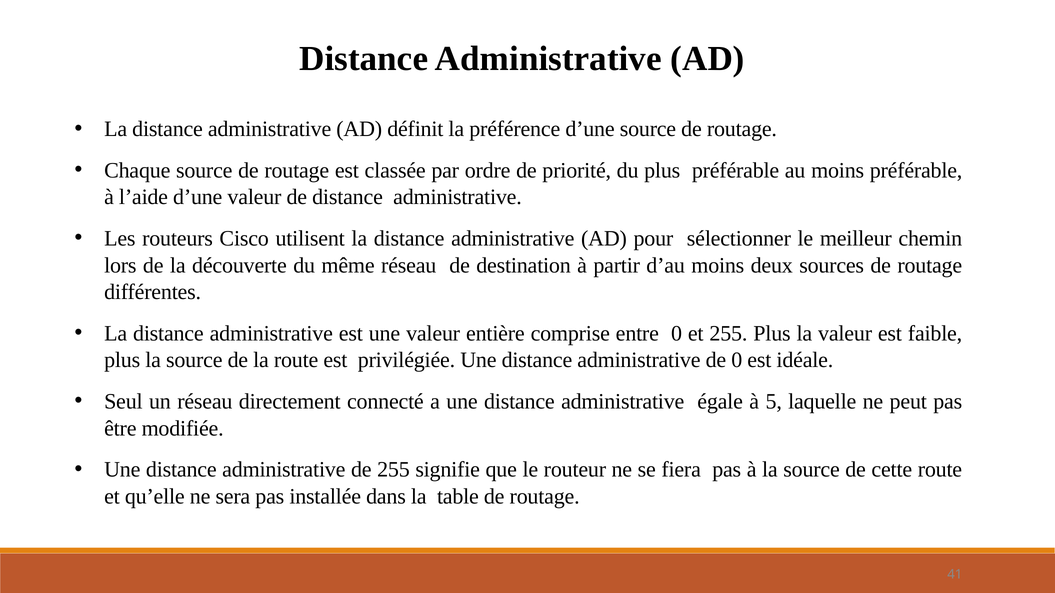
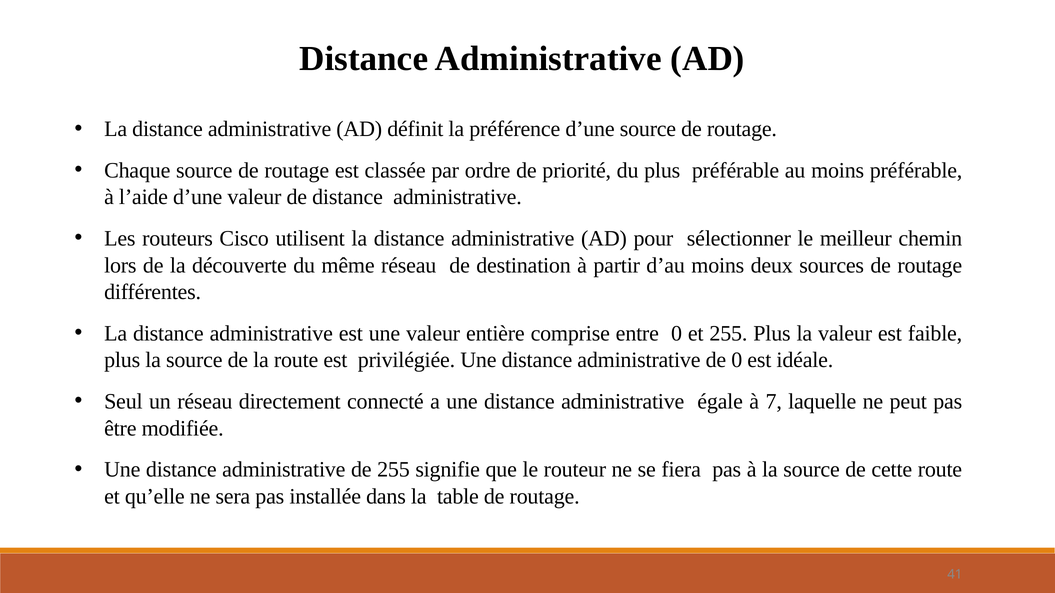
5: 5 -> 7 (774, 402)
